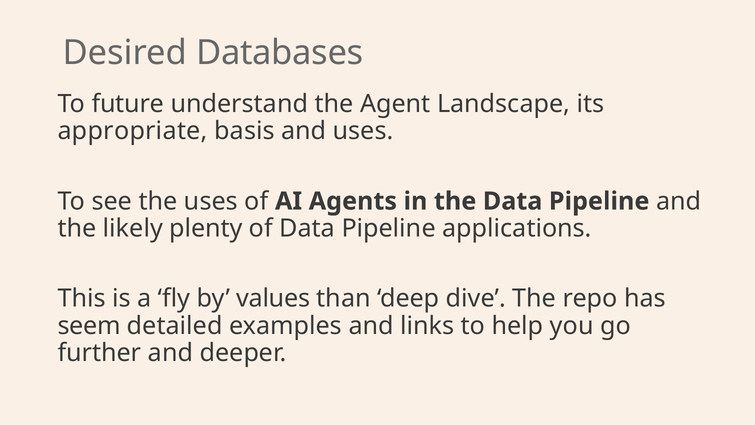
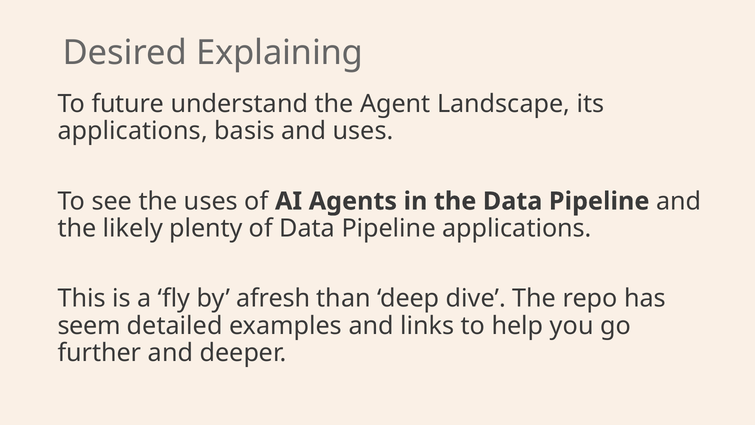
Databases: Databases -> Explaining (280, 53)
appropriate: appropriate -> applications (133, 131)
values: values -> afresh (273, 298)
